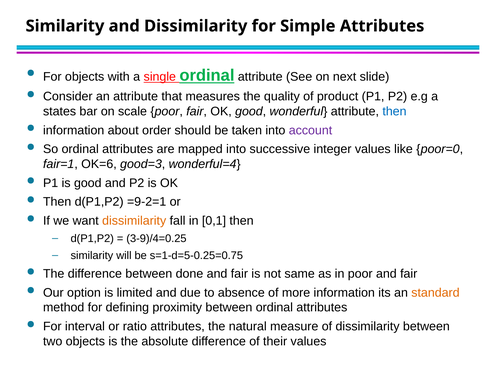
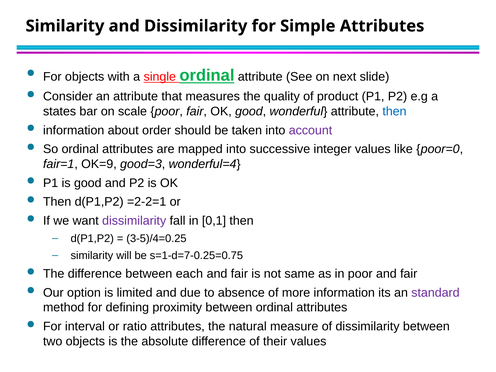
OK=6: OK=6 -> OK=9 (99, 164)
=9-2=1: =9-2=1 -> =2-2=1 (147, 202)
dissimilarity colour: orange -> purple (134, 221)
3-9)/4=0.25: 3-9)/4=0.25 -> 3-5)/4=0.25 (156, 239)
s=1-d=5-0.25=0.75: s=1-d=5-0.25=0.75 -> s=1-d=7-0.25=0.75 (196, 256)
done: done -> each (189, 274)
standard colour: orange -> purple (435, 293)
